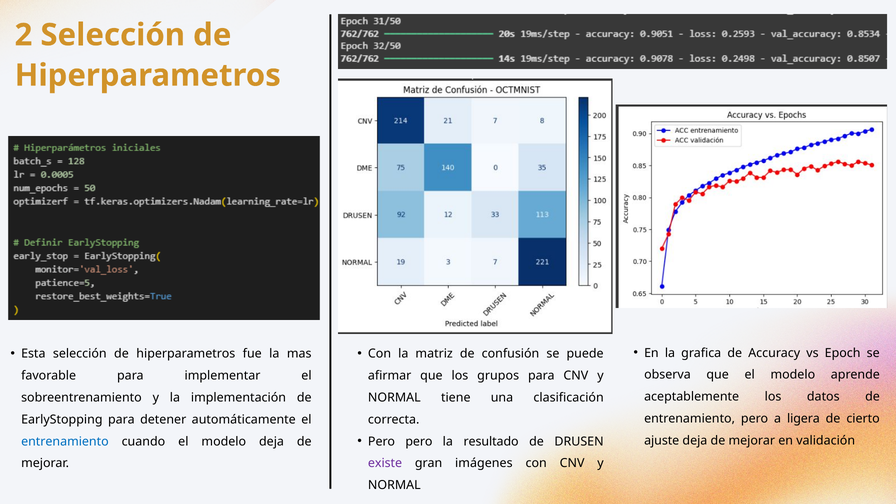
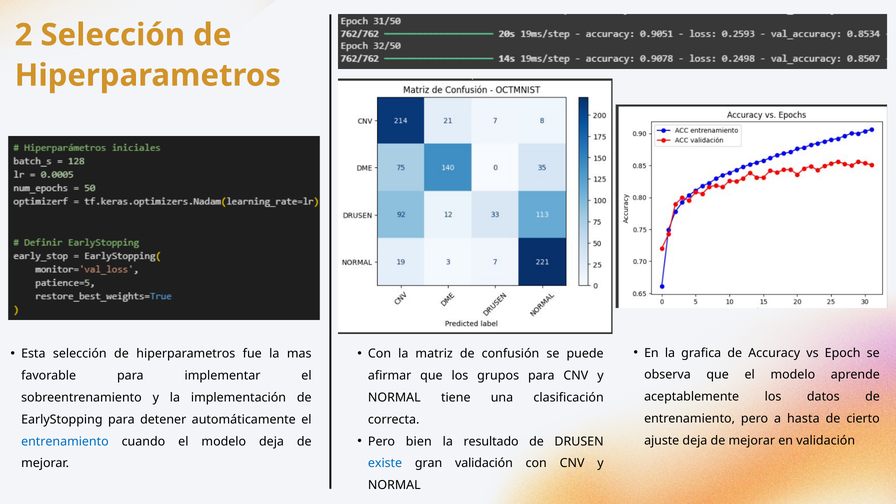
ligera: ligera -> hasta (803, 419)
Pero pero: pero -> bien (419, 441)
existe colour: purple -> blue (385, 463)
gran imágenes: imágenes -> validación (484, 463)
